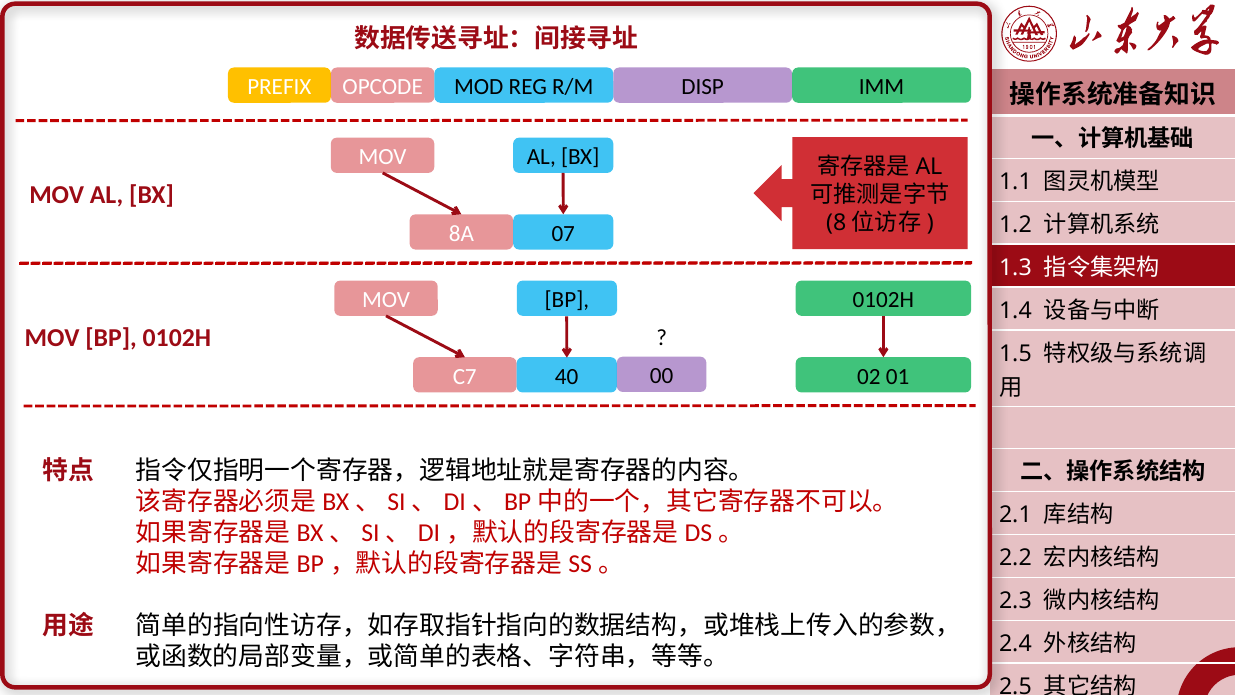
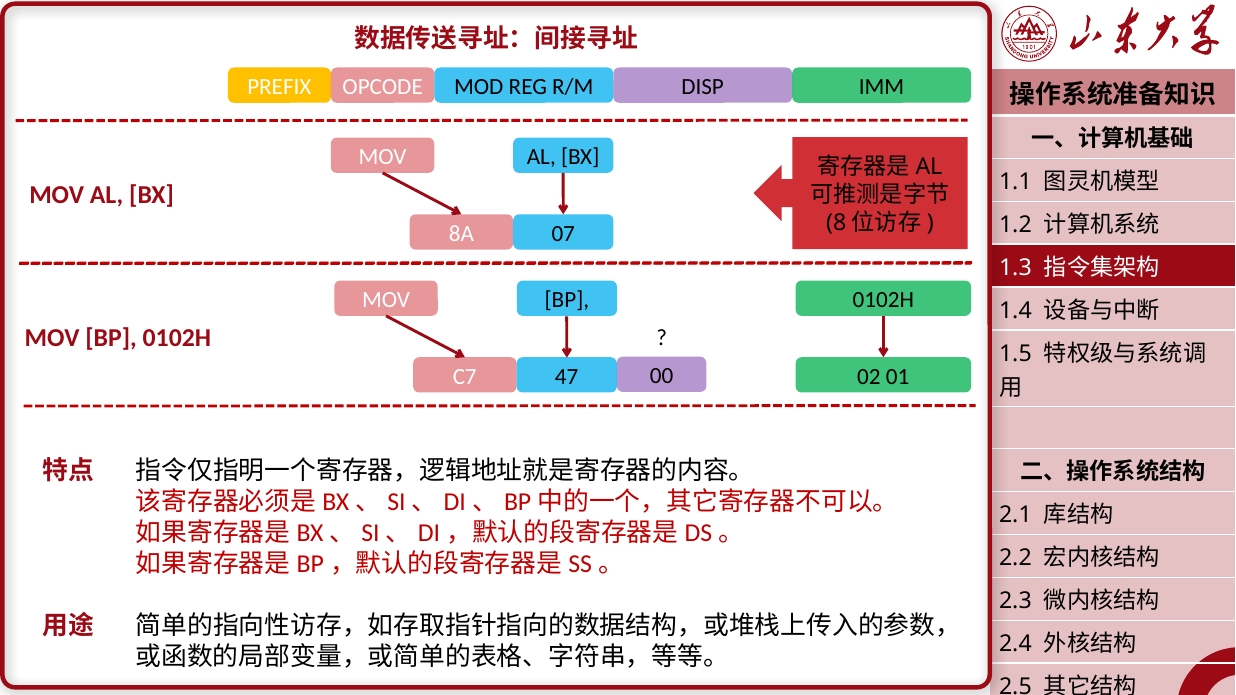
40: 40 -> 47 (567, 377)
